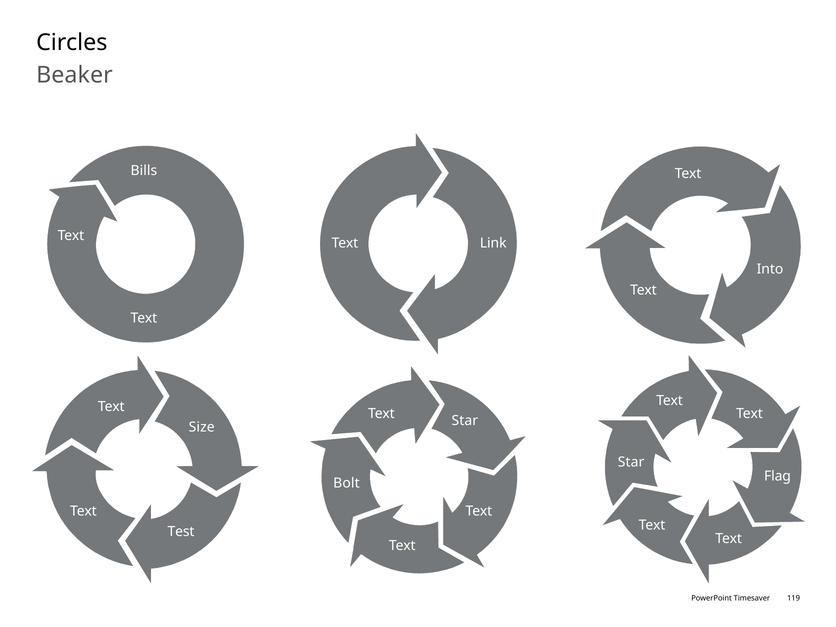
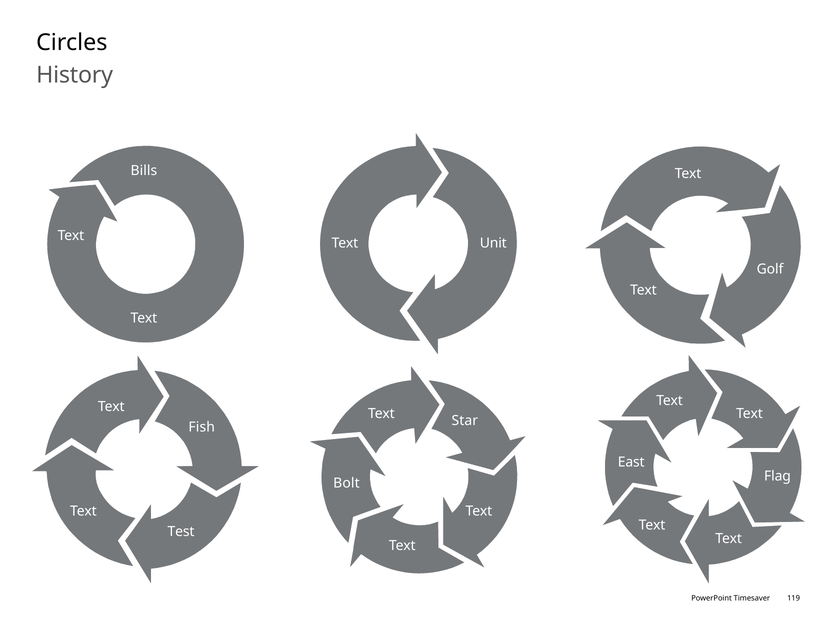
Beaker: Beaker -> History (75, 75)
Link: Link -> Unit (493, 243)
Into: Into -> Golf (770, 269)
Size: Size -> Fish (202, 427)
Star: Star -> East (631, 462)
